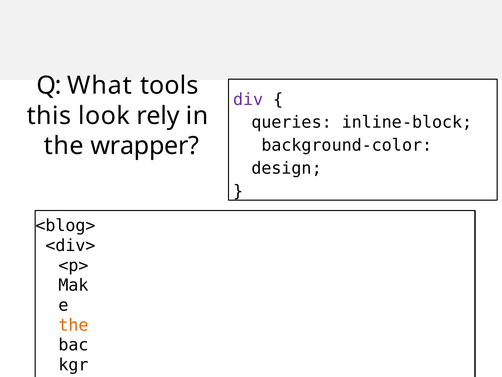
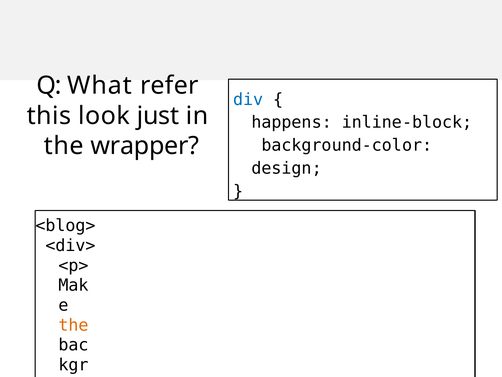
tools: tools -> refer (169, 86)
div colour: purple -> blue (248, 99)
rely: rely -> just (158, 116)
queries: queries -> happens (292, 122)
